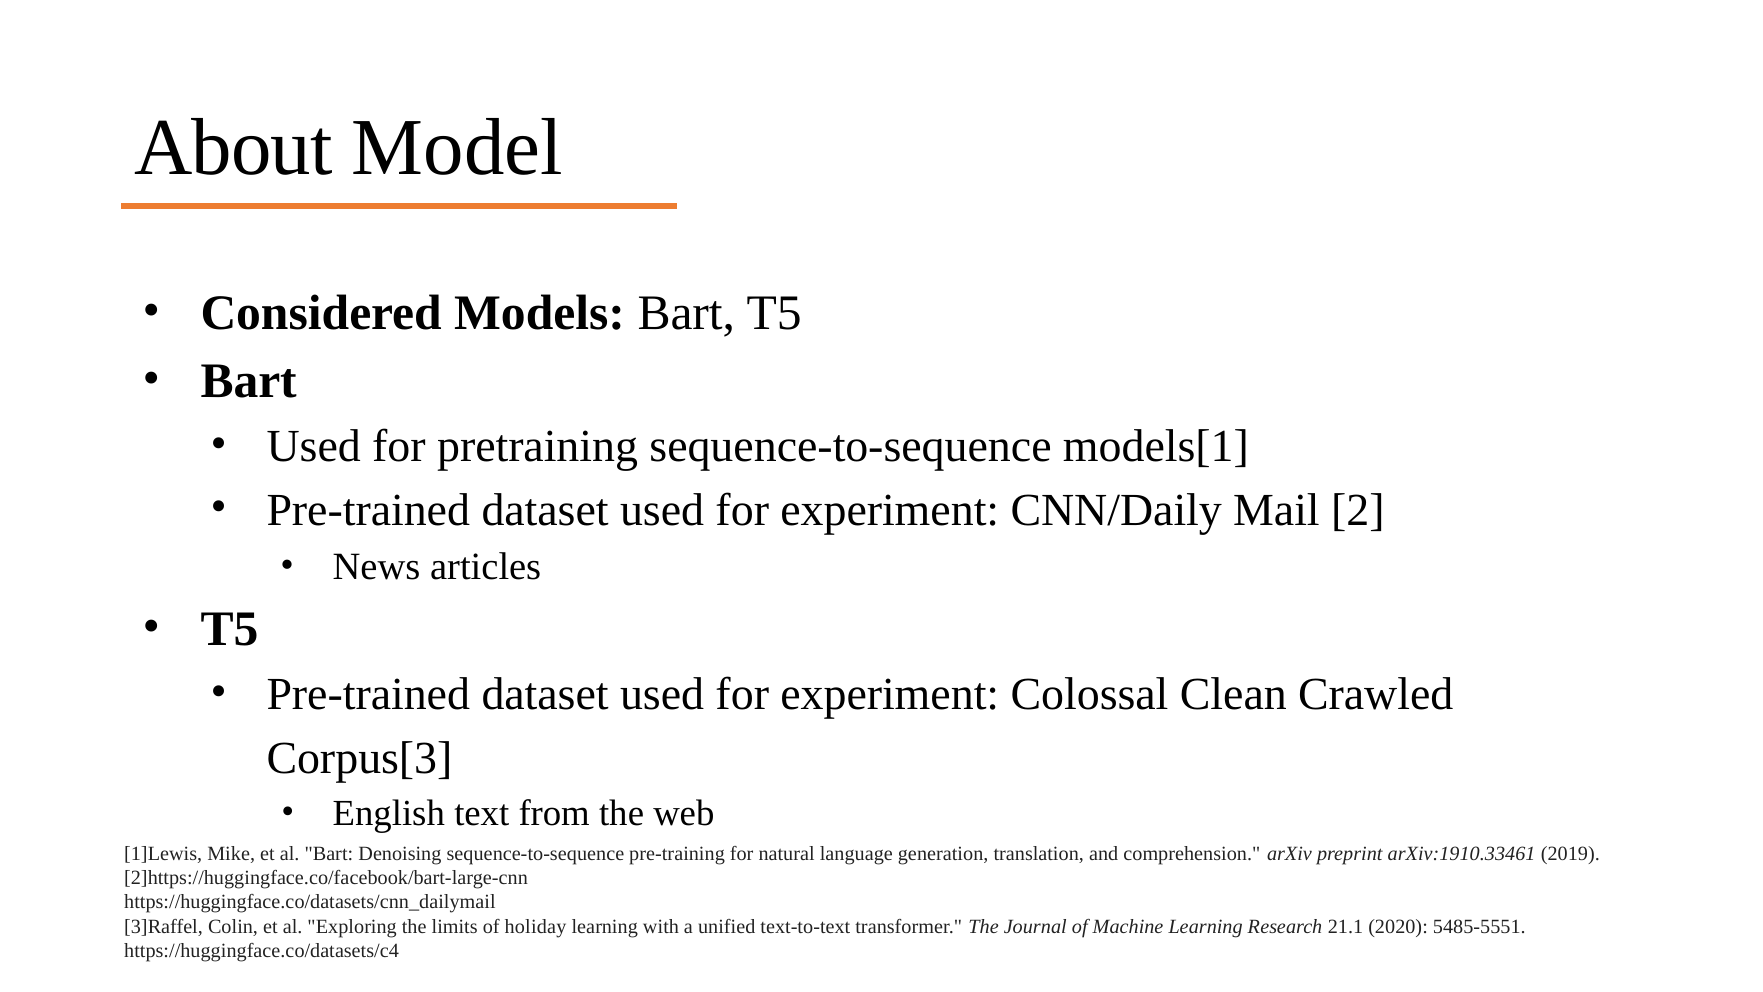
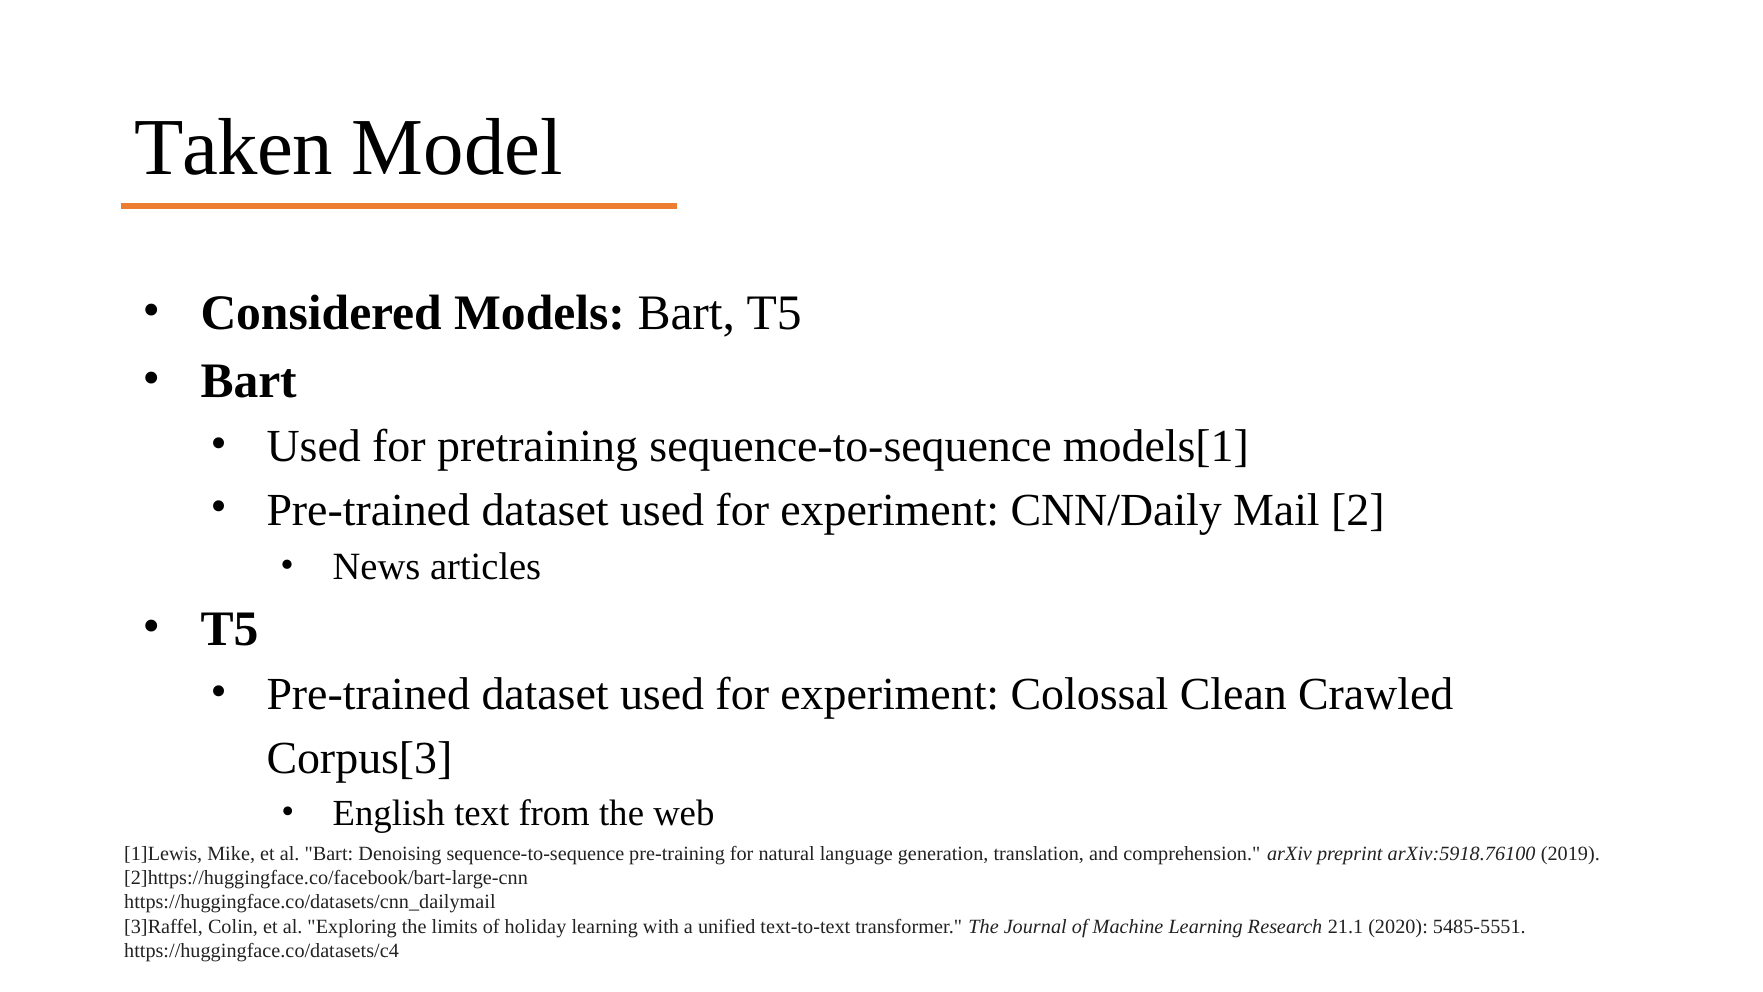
About: About -> Taken (233, 148)
arXiv:1910.33461: arXiv:1910.33461 -> arXiv:5918.76100 (1462, 853)
